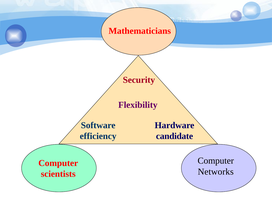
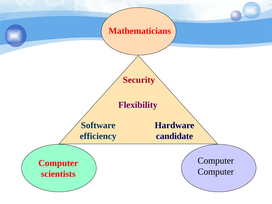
Networks: Networks -> Computer (216, 172)
